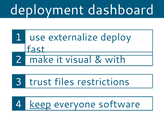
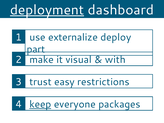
deployment underline: none -> present (47, 10)
fast: fast -> part (36, 49)
files: files -> easy (64, 82)
software: software -> packages (119, 104)
